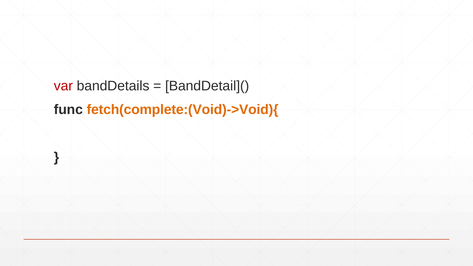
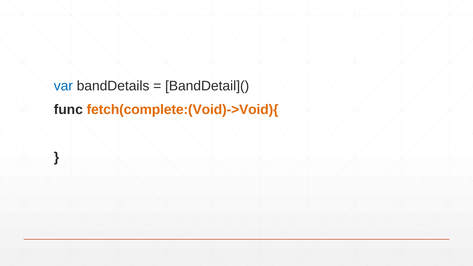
var colour: red -> blue (63, 86)
